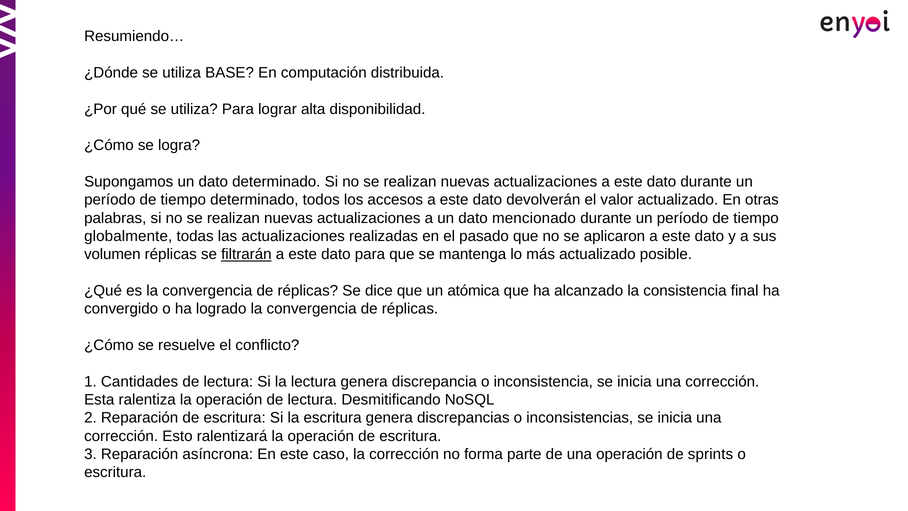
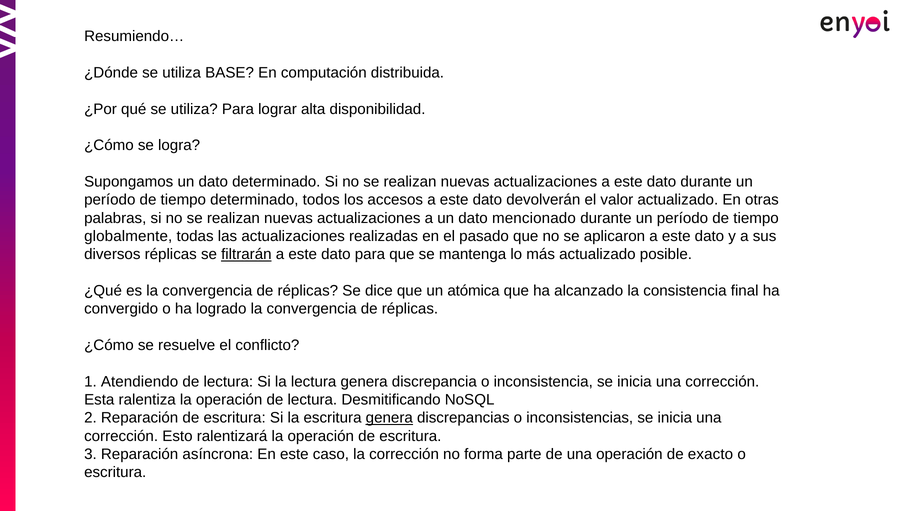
volumen: volumen -> diversos (112, 254)
Cantidades: Cantidades -> Atendiendo (140, 381)
genera underline: none -> present (389, 418)
sprints: sprints -> exacto (711, 454)
